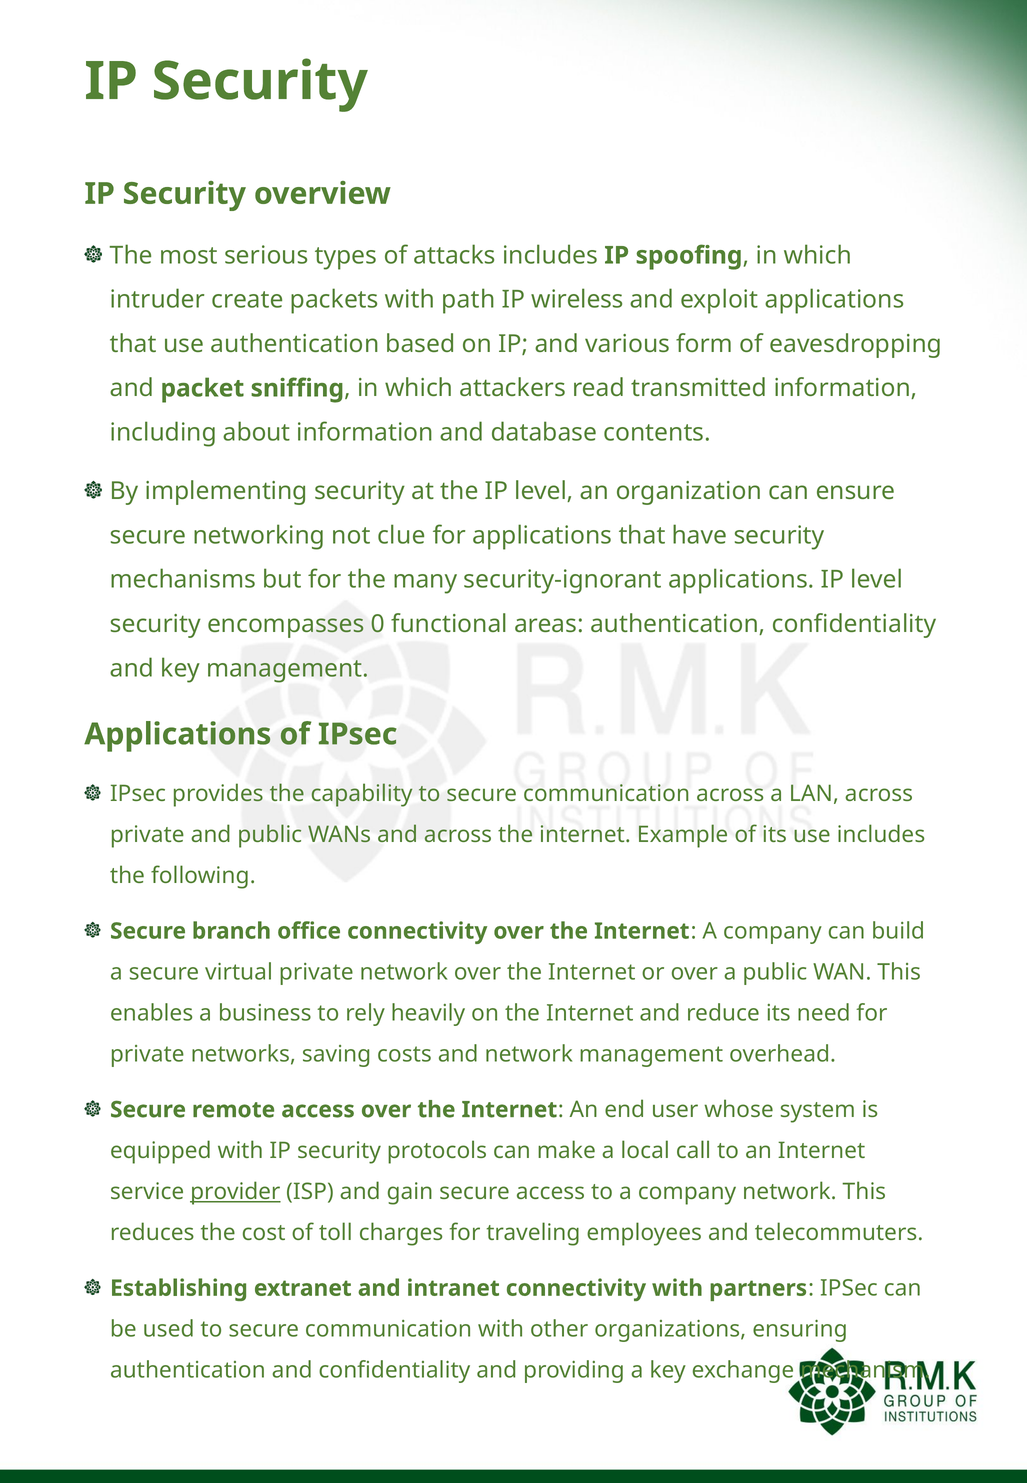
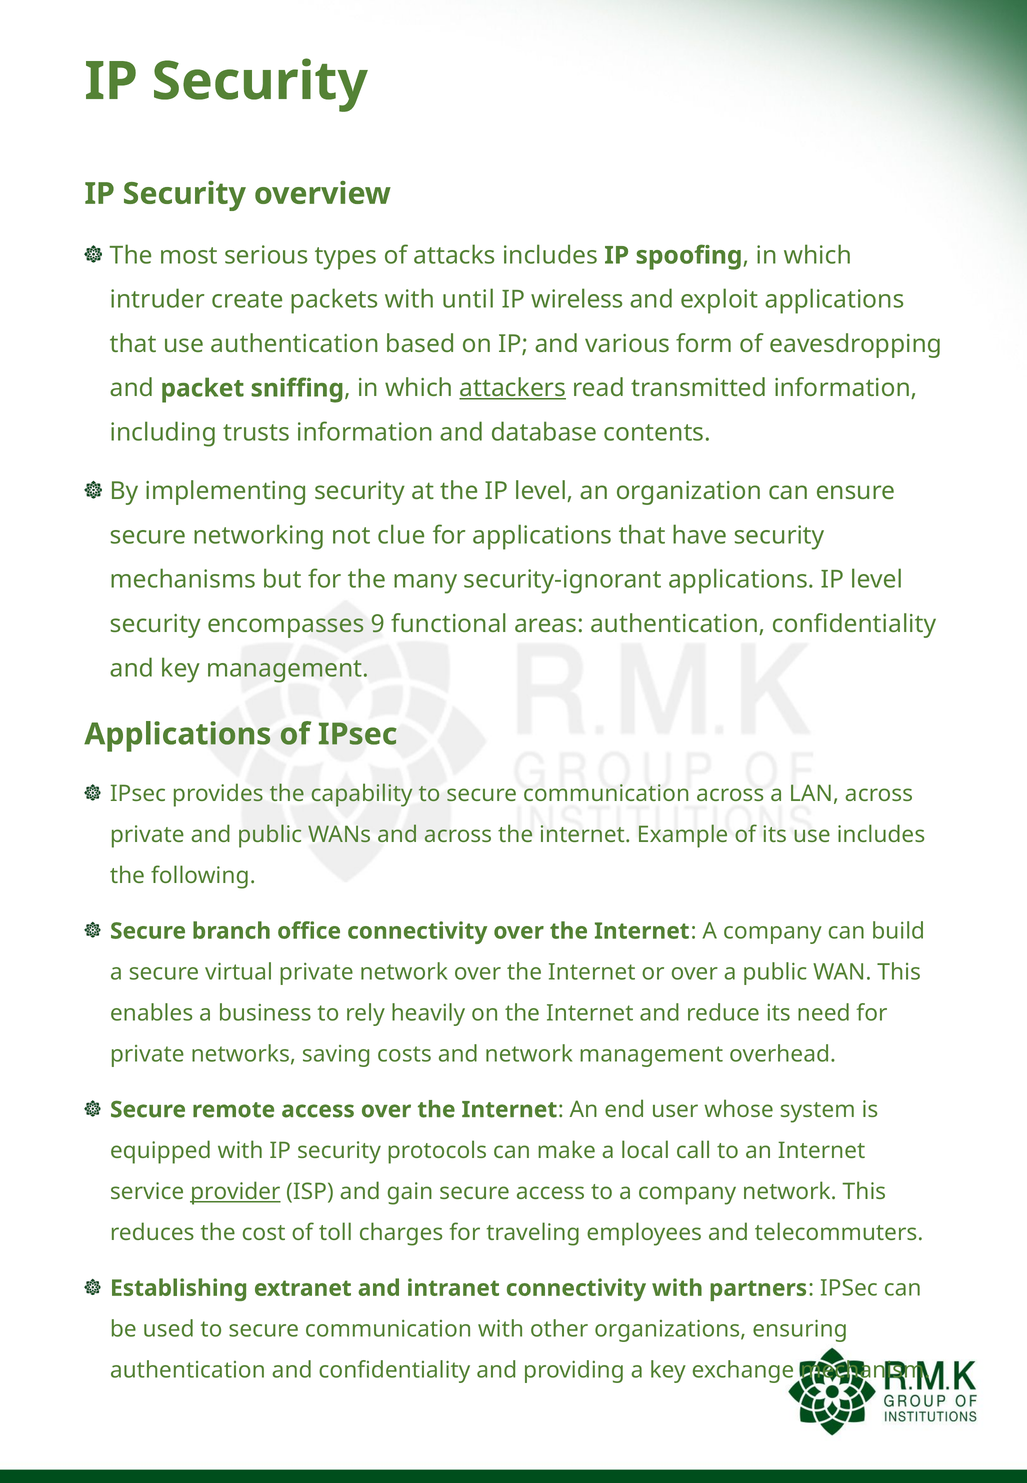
path: path -> until (468, 300)
attackers underline: none -> present (513, 388)
about: about -> trusts (257, 433)
0: 0 -> 9 (378, 624)
